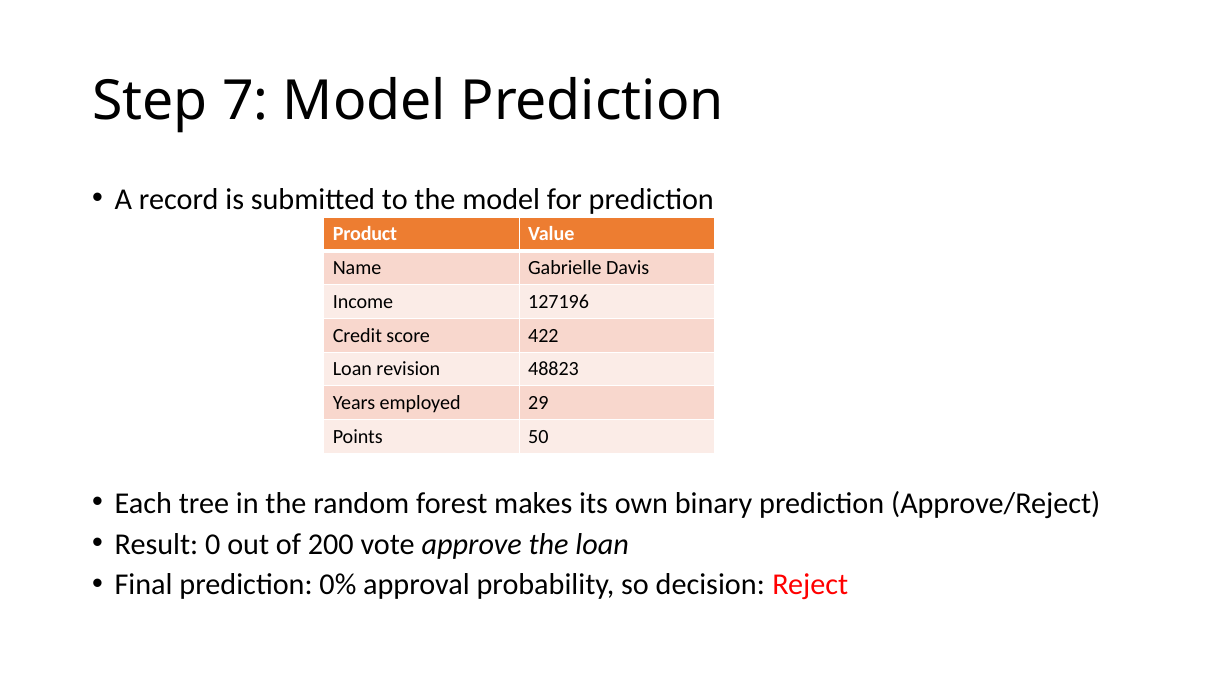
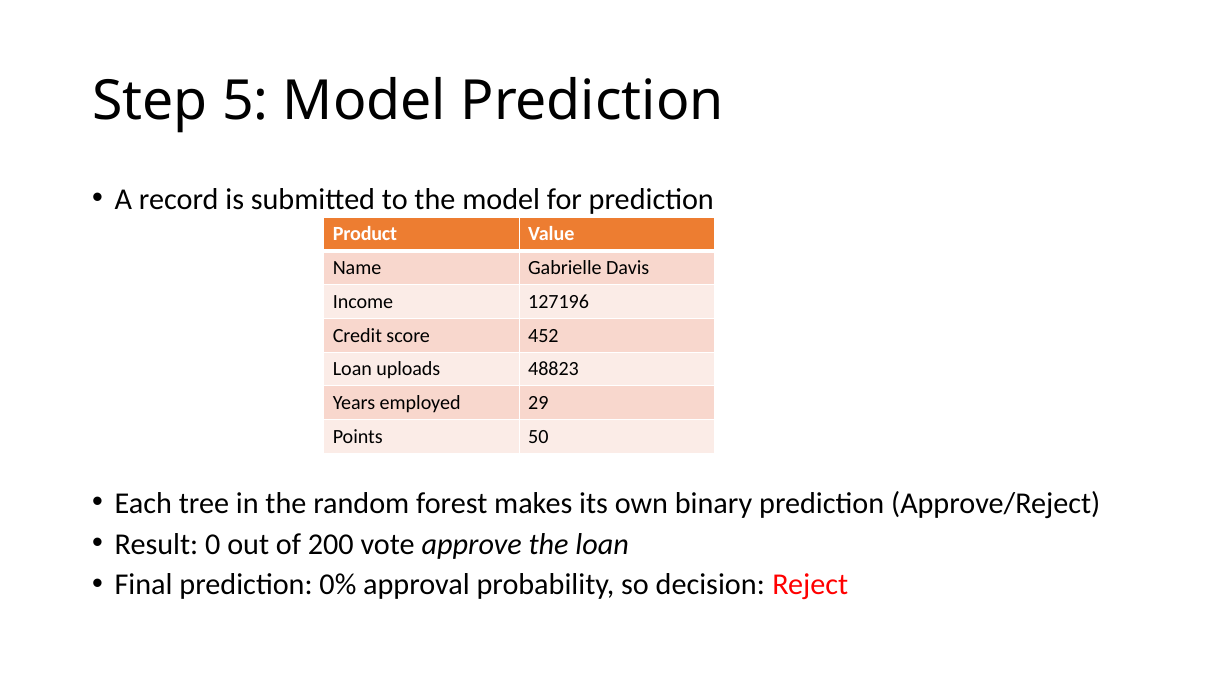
7: 7 -> 5 (245, 101)
422: 422 -> 452 (543, 335)
revision: revision -> uploads (408, 369)
